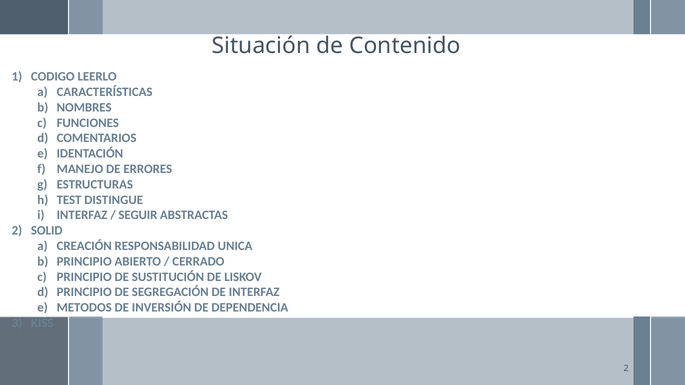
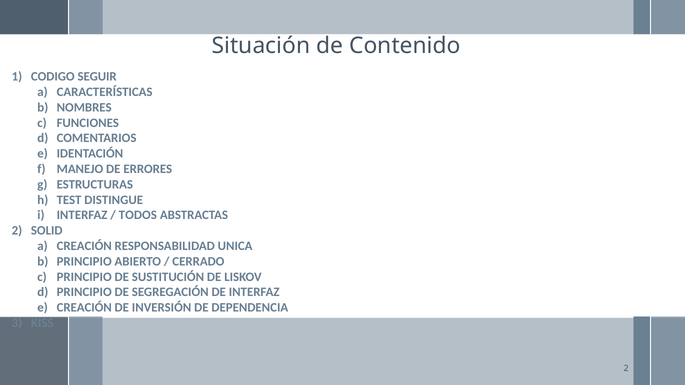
LEERLO: LEERLO -> SEGUIR (97, 77)
SEGUIR: SEGUIR -> TODOS (138, 215)
METODOS: METODOS -> CREACIÓN (84, 308)
